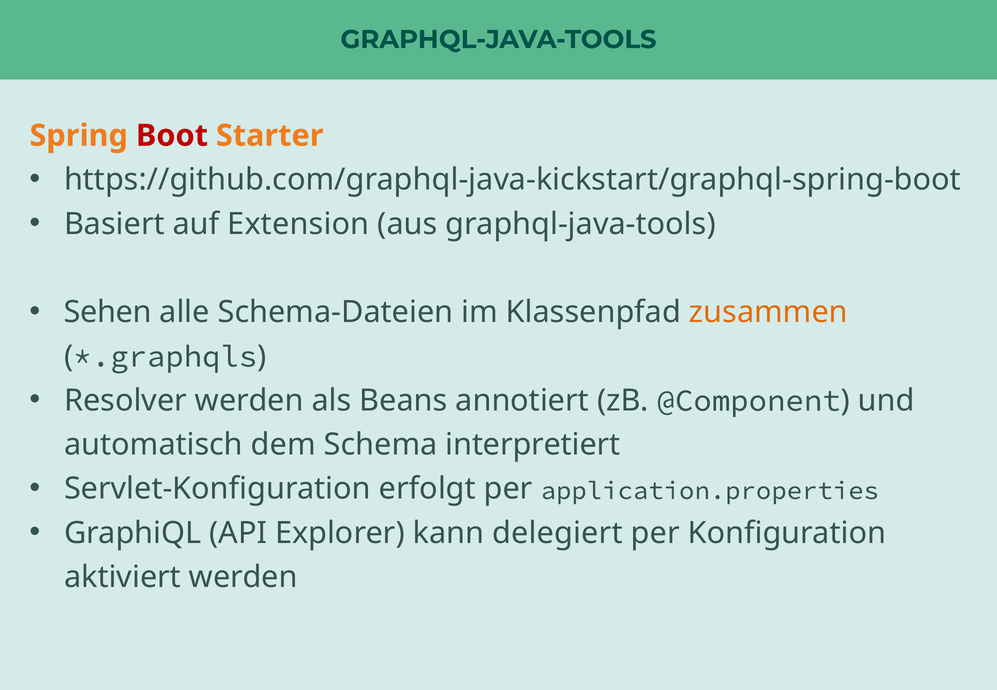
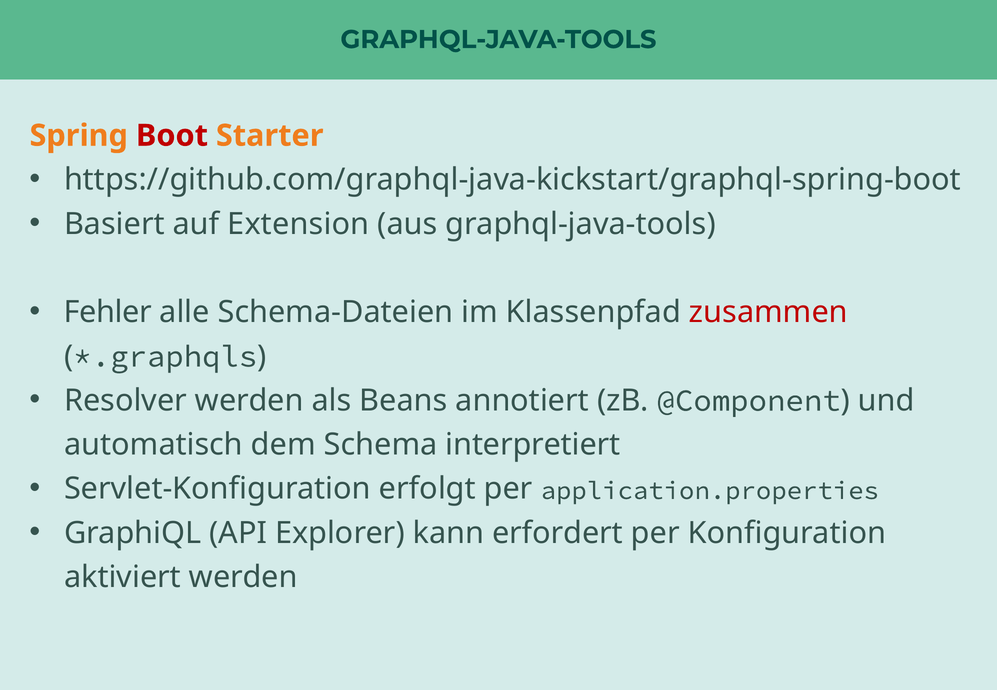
Sehen: Sehen -> Fehler (108, 312)
zusammen colour: orange -> red (768, 312)
delegiert: delegiert -> erfordert (558, 533)
